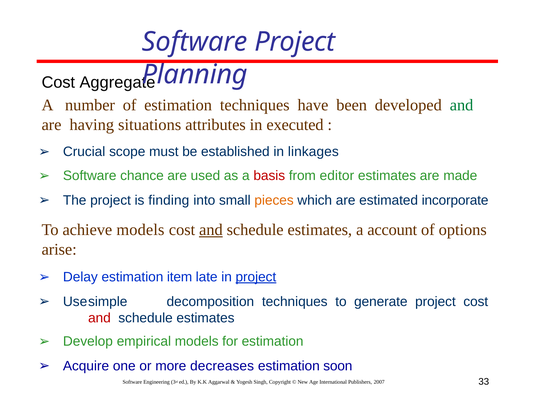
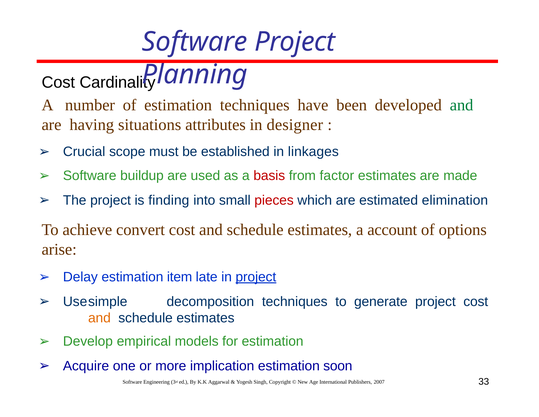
Aggregate: Aggregate -> Cardinality (118, 82)
executed: executed -> designer (295, 125)
chance: chance -> buildup (142, 176)
editor: editor -> factor (337, 176)
pieces colour: orange -> red (274, 200)
incorporate: incorporate -> elimination (455, 200)
achieve models: models -> convert (141, 230)
and underline: present -> none (211, 230)
and colour: red -> orange (99, 318)
decreases: decreases -> implication (222, 366)
